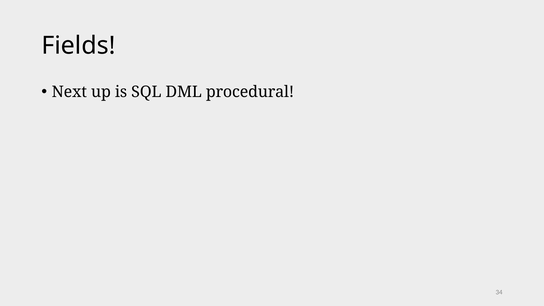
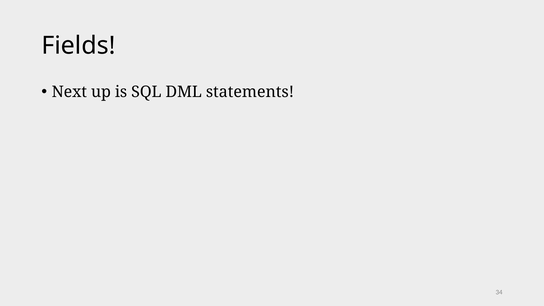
procedural: procedural -> statements (250, 92)
